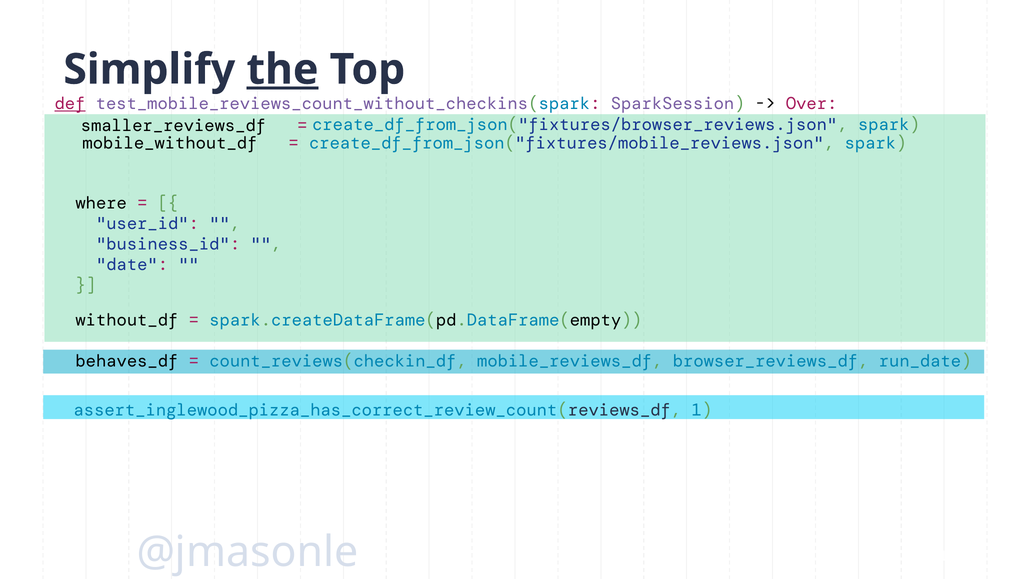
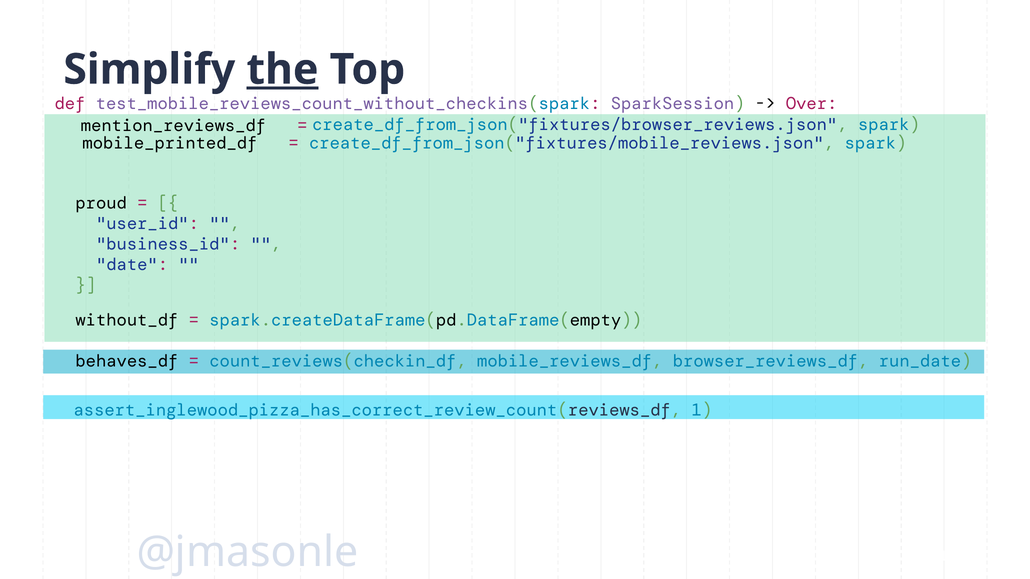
def underline: present -> none (70, 104)
smaller_reviews_df: smaller_reviews_df -> mention_reviews_df (173, 126)
mobile_without_df: mobile_without_df -> mobile_printed_df (170, 143)
where: where -> proud (101, 203)
